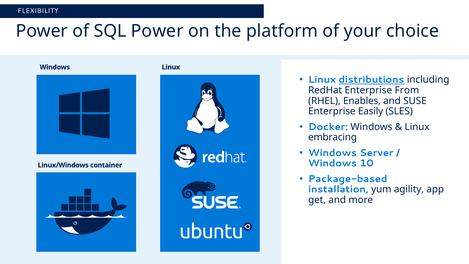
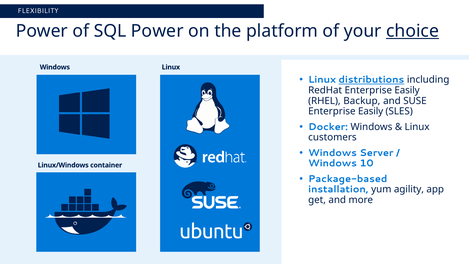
choice underline: none -> present (413, 31)
RedHat Enterprise From: From -> Easily (407, 90)
Enables: Enables -> Backup (362, 101)
embracing: embracing -> customers (332, 137)
